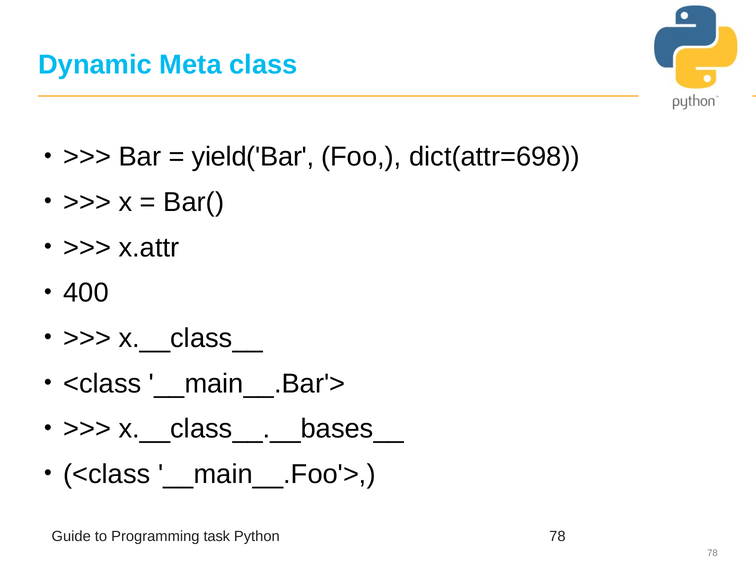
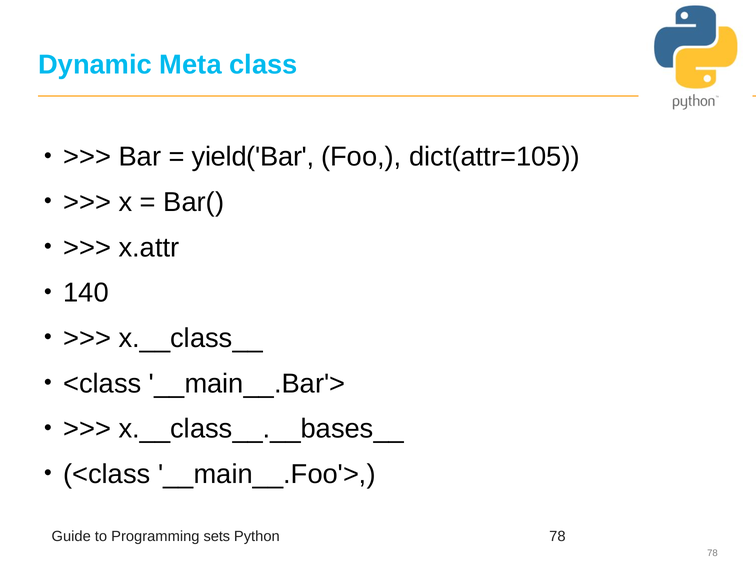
dict(attr=698: dict(attr=698 -> dict(attr=105 (494, 157)
400: 400 -> 140 (86, 293)
task: task -> sets (217, 536)
